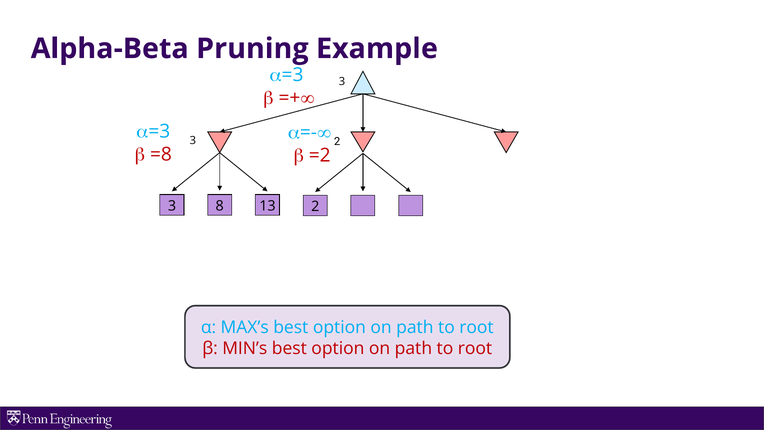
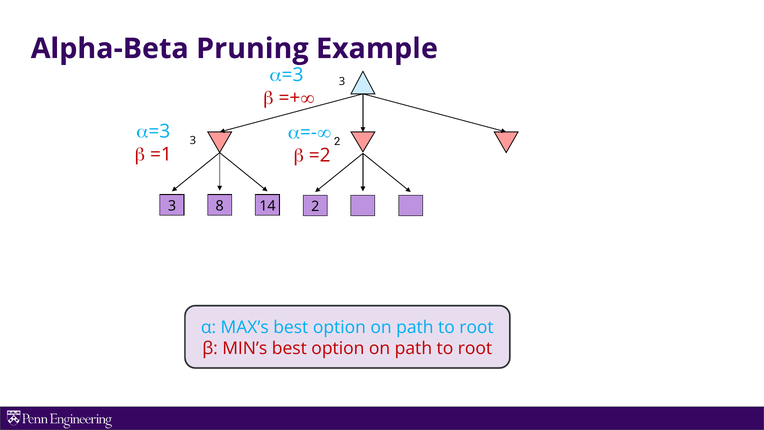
=8: =8 -> =1 (161, 154)
13: 13 -> 14 (267, 206)
